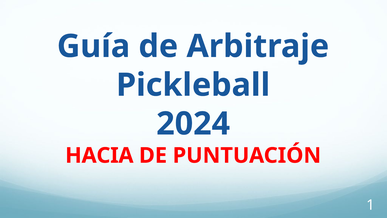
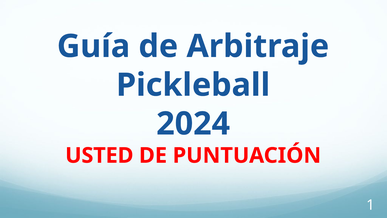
HACIA: HACIA -> USTED (99, 155)
